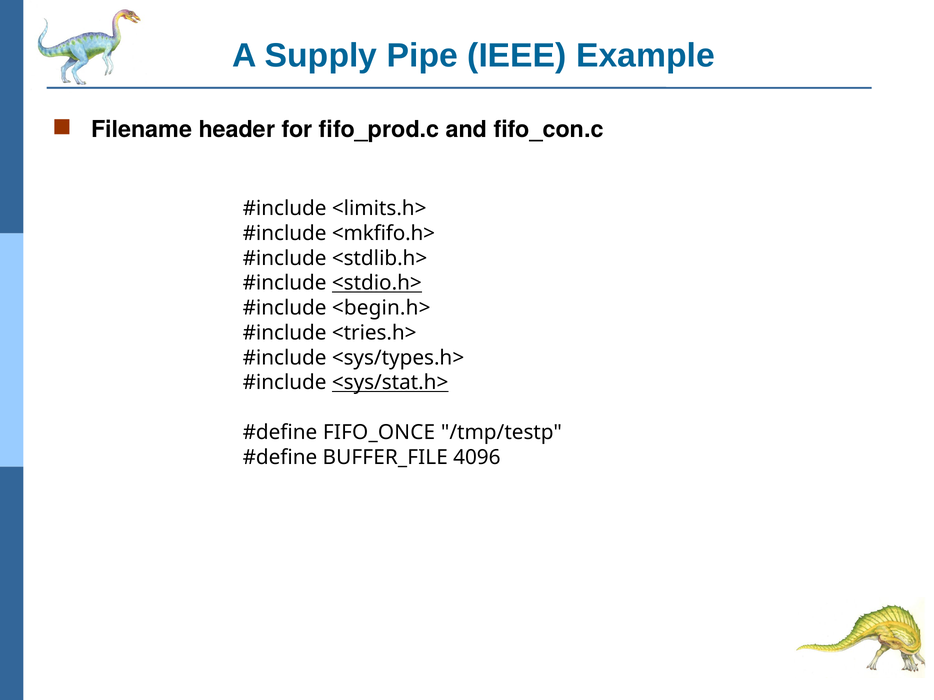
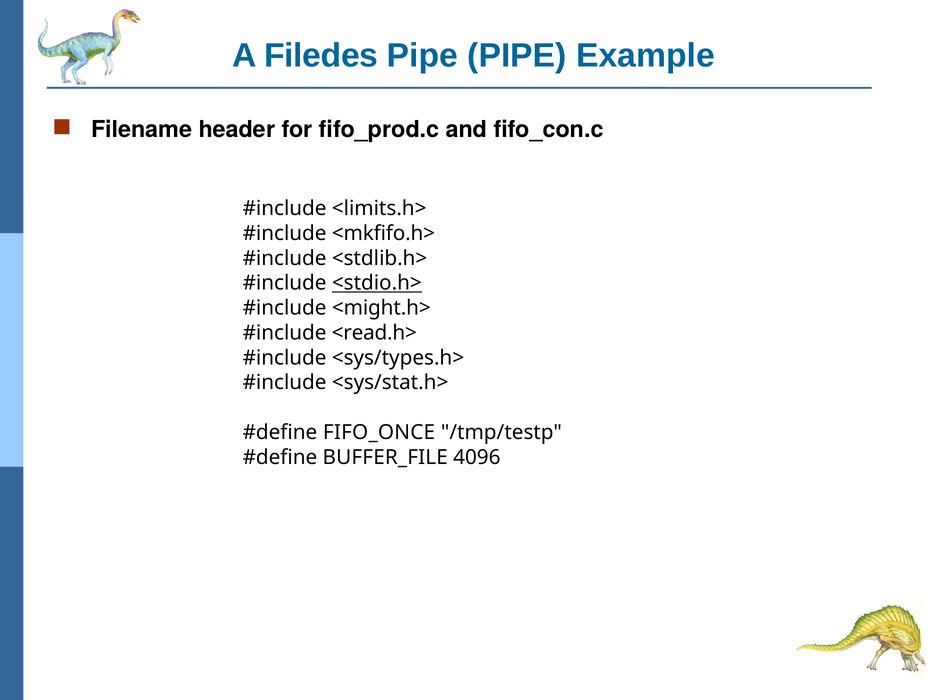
Supply: Supply -> Filedes (321, 56)
Pipe IEEE: IEEE -> PIPE (517, 56)
<begin.h>: <begin.h> -> <might.h> (381, 308)
<tries.h>: <tries.h> -> <read.h> (374, 333)
<sys/stat.h> underline: present -> none (390, 383)
